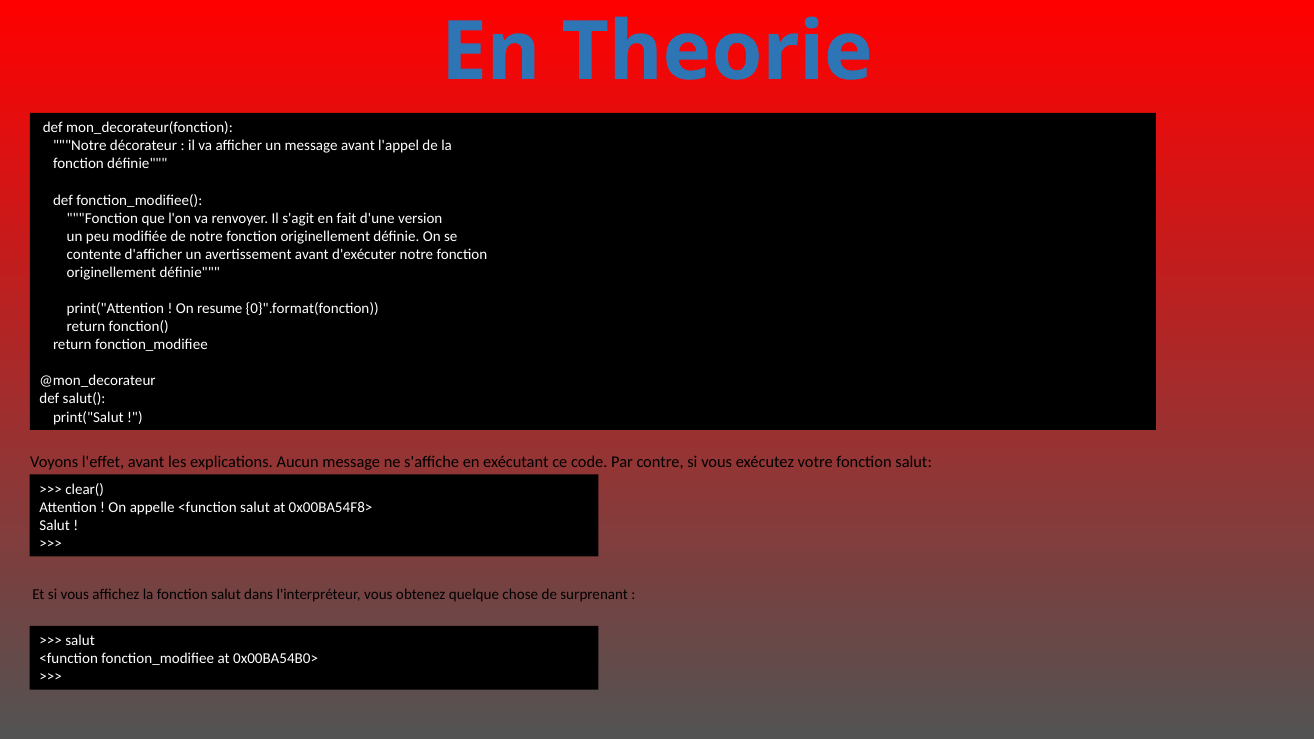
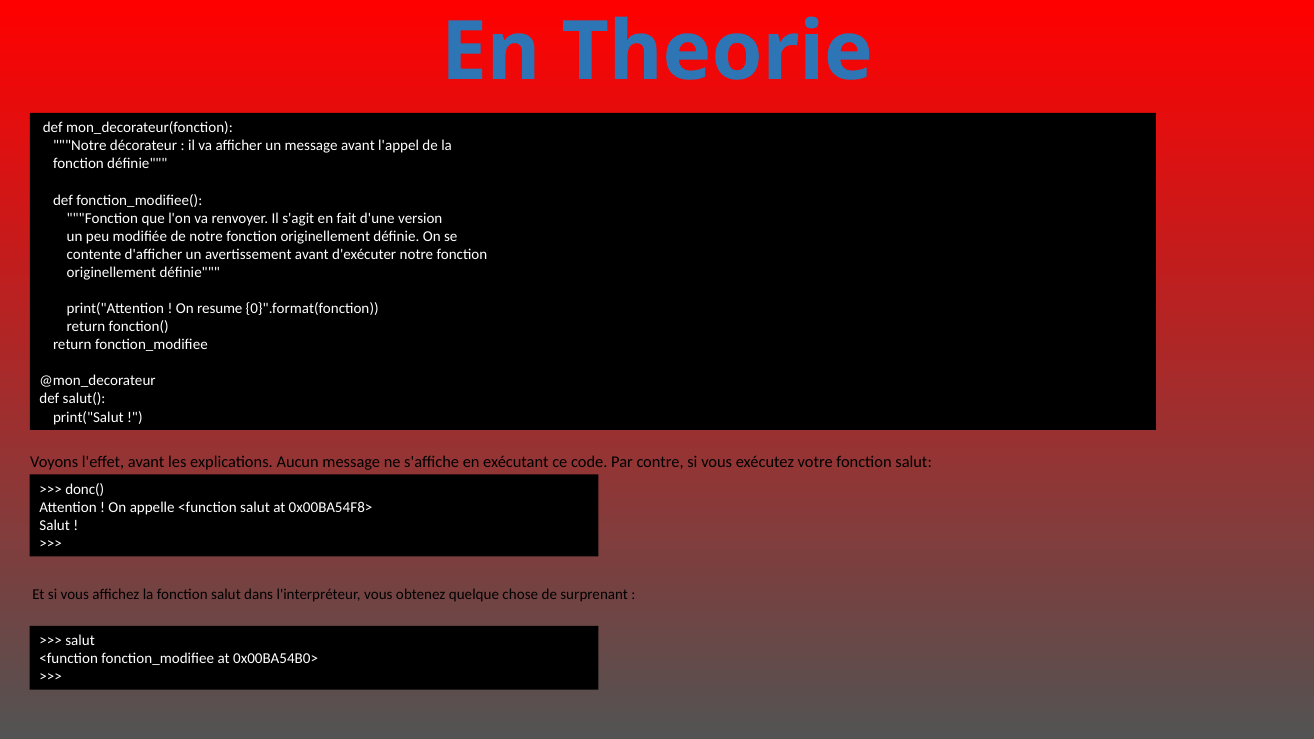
clear(: clear( -> donc( (85, 489)
